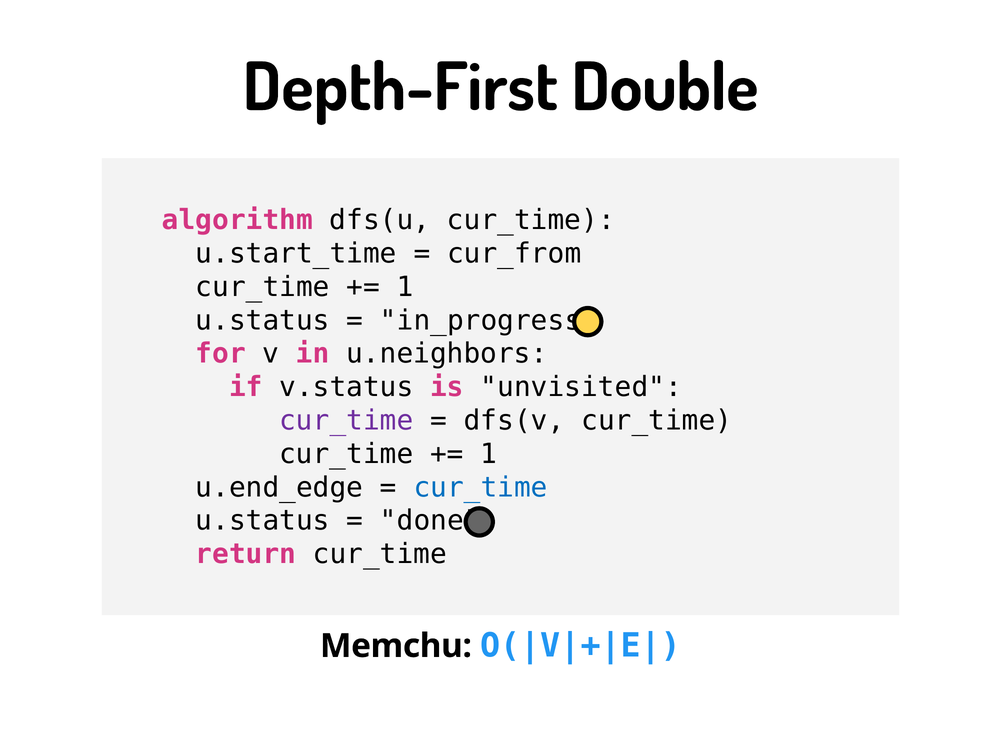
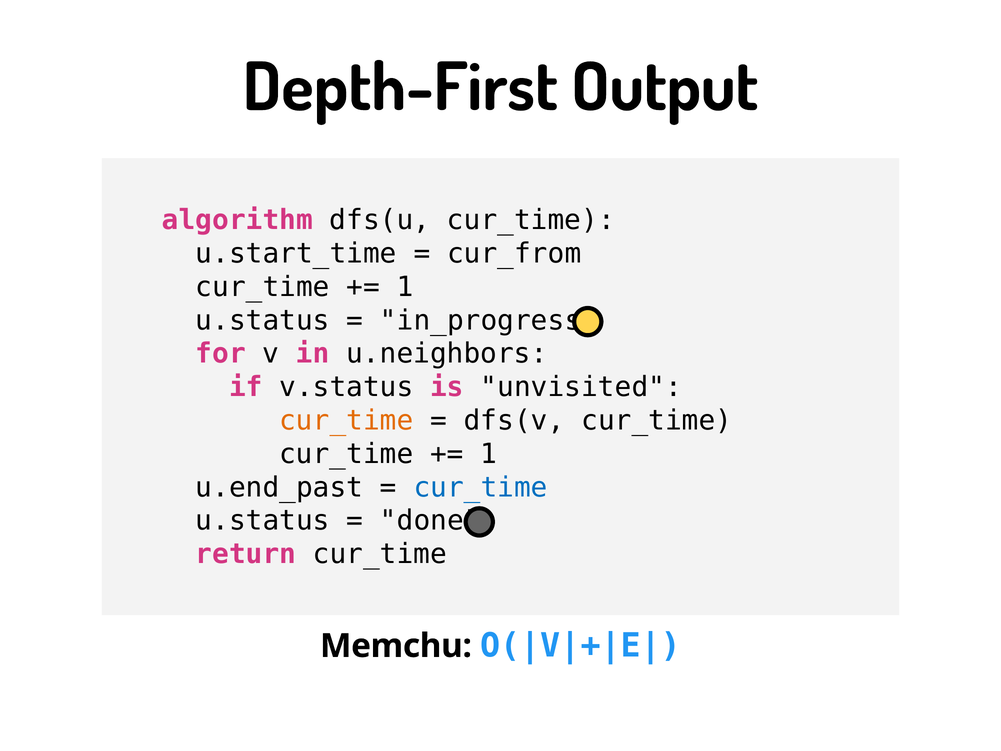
Double: Double -> Output (665, 88)
cur_time colour: purple -> orange (346, 420)
u.end_edge: u.end_edge -> u.end_past (279, 487)
